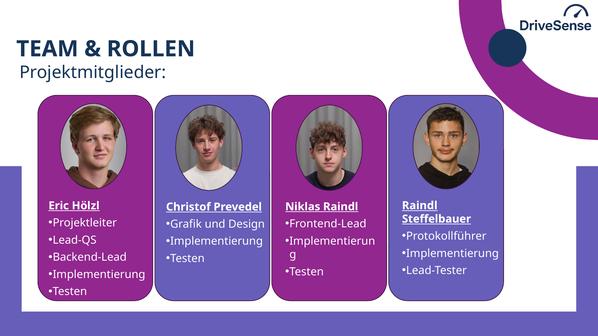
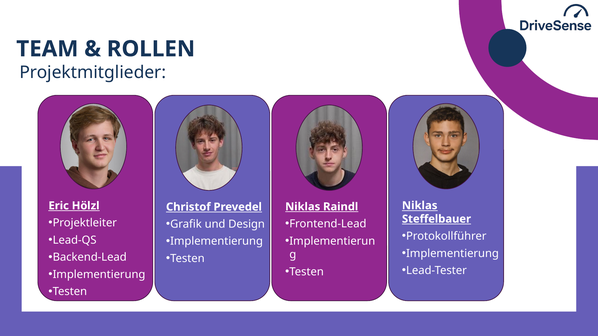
Raindl: Raindl -> Niklas (420, 206)
